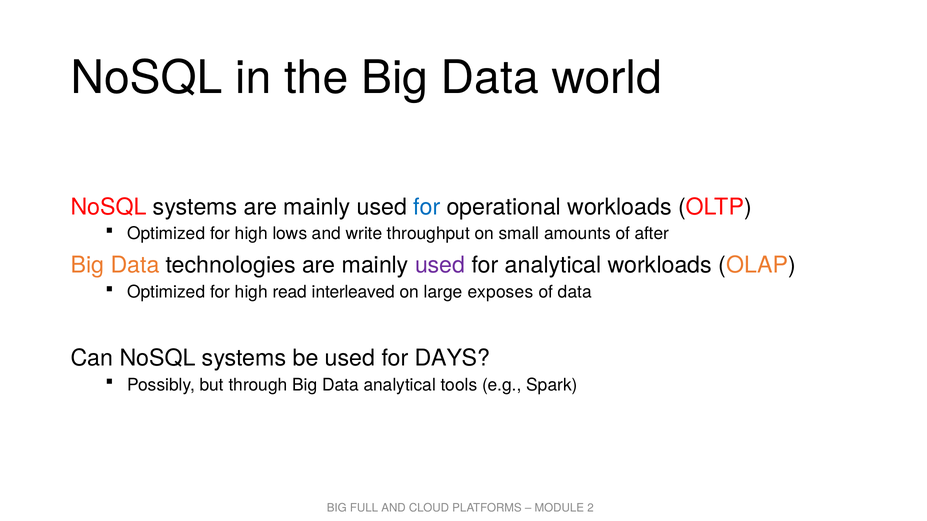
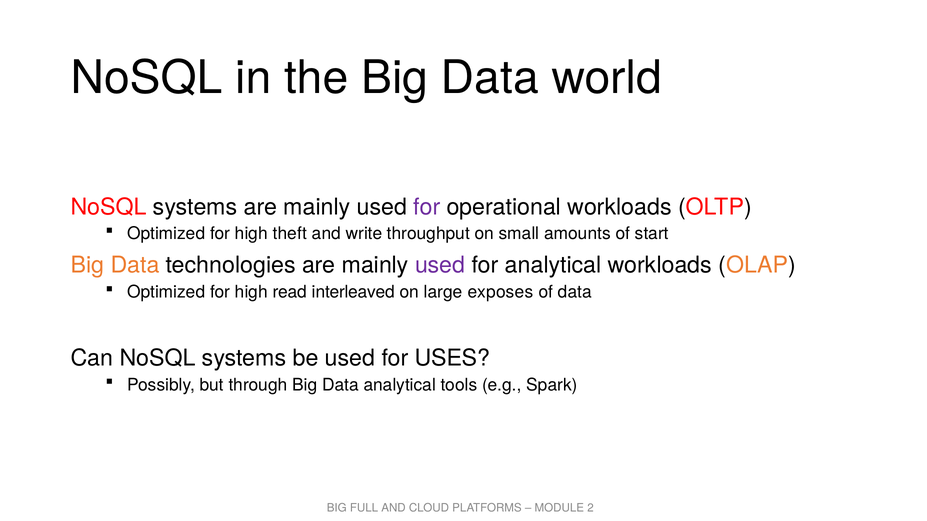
for colour: blue -> purple (427, 207)
lows: lows -> theft (290, 234)
after: after -> start (652, 234)
DAYS: DAYS -> USES (452, 358)
